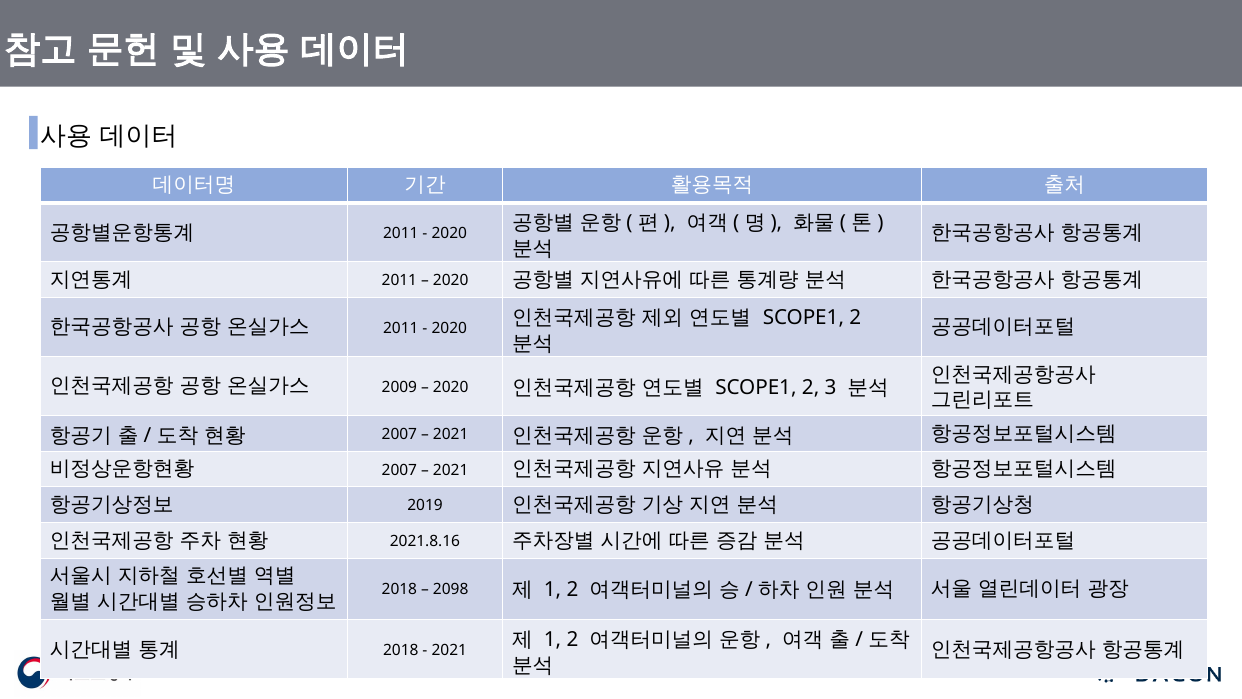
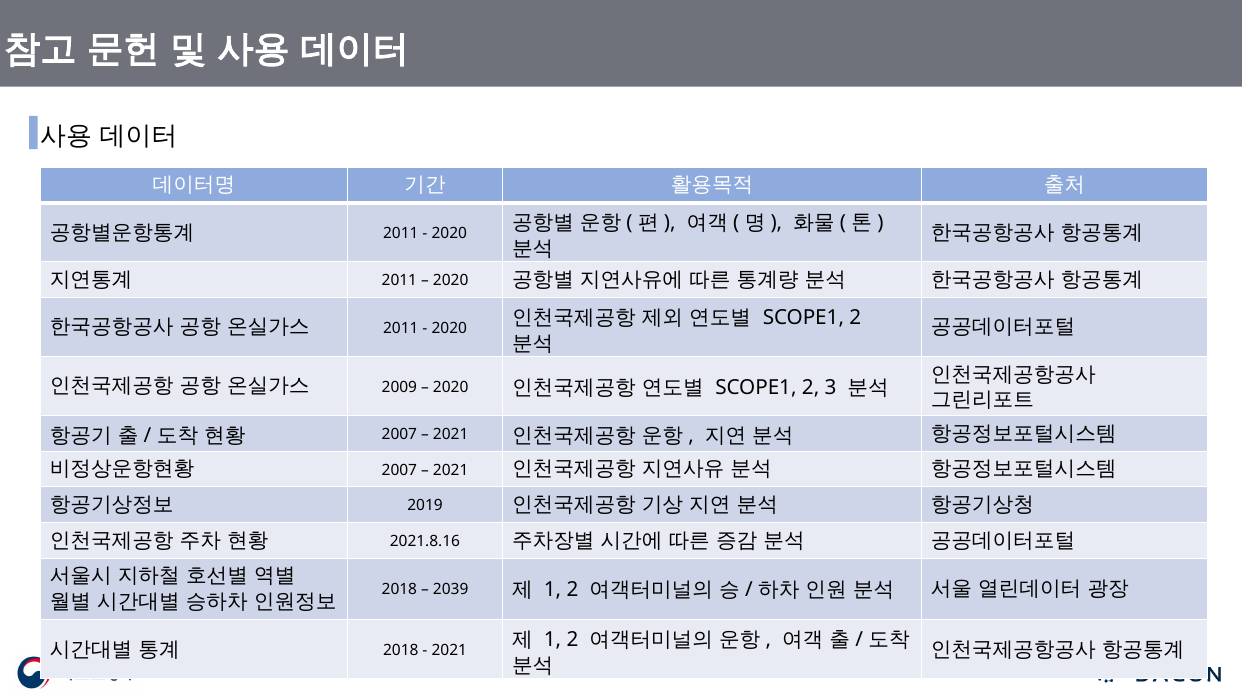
2098: 2098 -> 2039 (451, 589)
